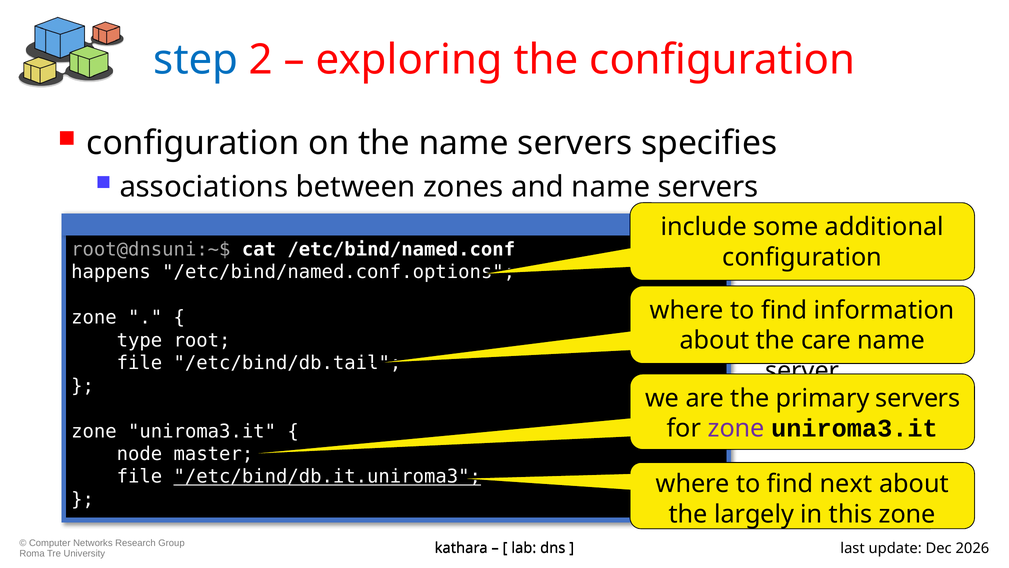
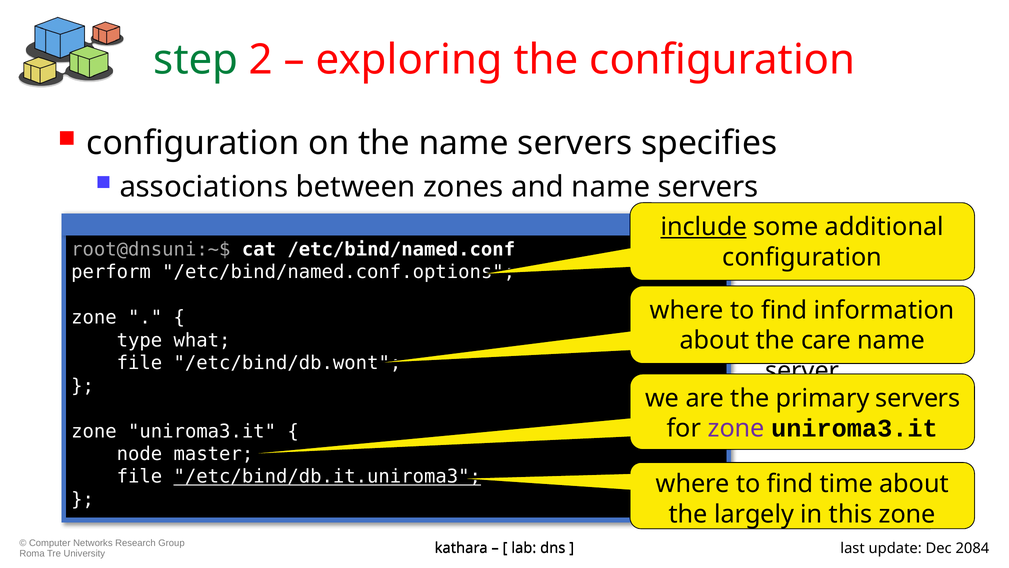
step colour: blue -> green (196, 60)
include underline: none -> present (704, 227)
happens: happens -> perform (111, 272)
type root: root -> what (202, 340)
/etc/bind/db.tail: /etc/bind/db.tail -> /etc/bind/db.wont (287, 363)
next: next -> time (846, 484)
2026: 2026 -> 2084 (972, 548)
